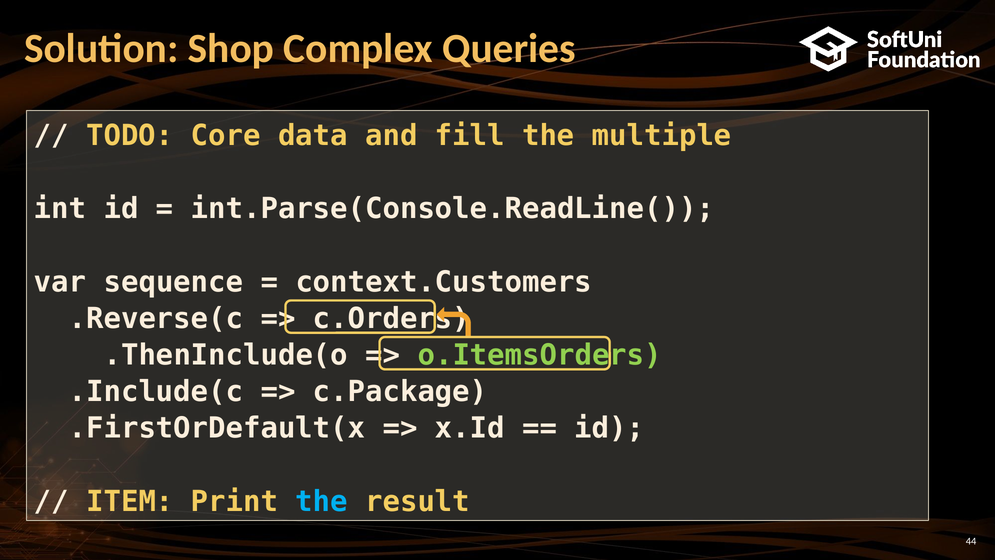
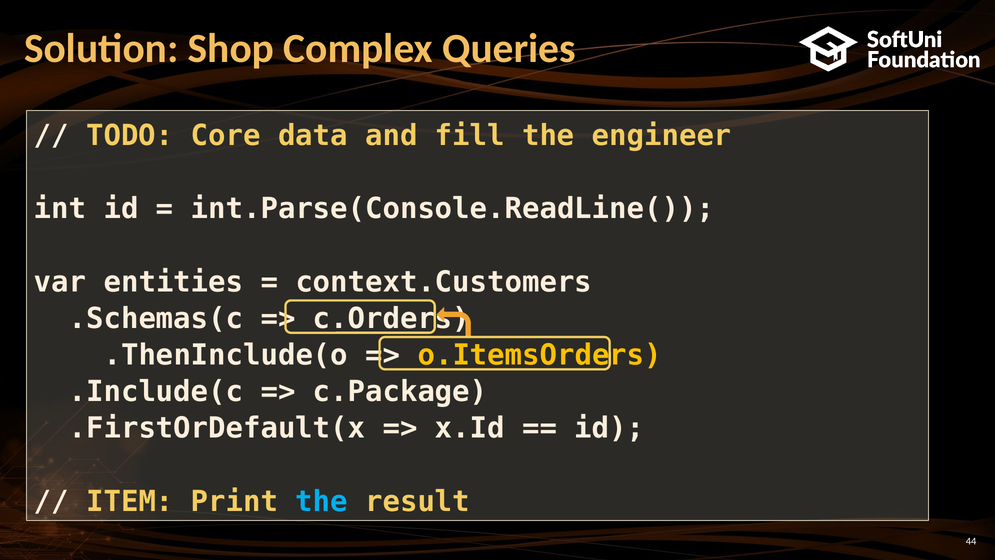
multiple: multiple -> engineer (662, 136)
sequence: sequence -> entities (174, 282)
.Reverse(c: .Reverse(c -> .Schemas(c (156, 318)
o.ItemsOrders colour: light green -> yellow (540, 355)
